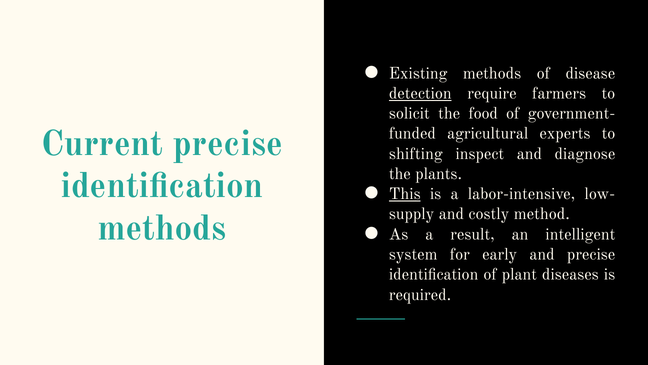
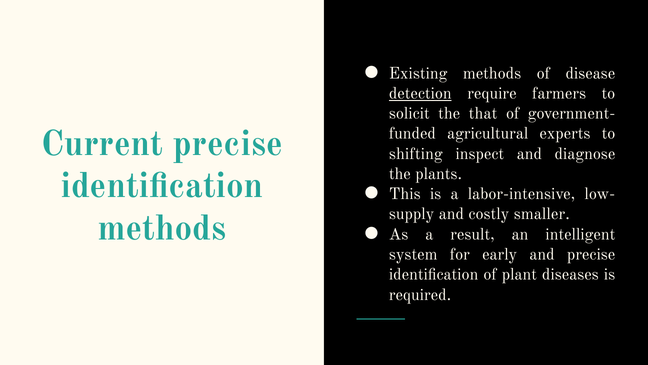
food: food -> that (483, 113)
This underline: present -> none (405, 194)
method: method -> smaller (542, 214)
